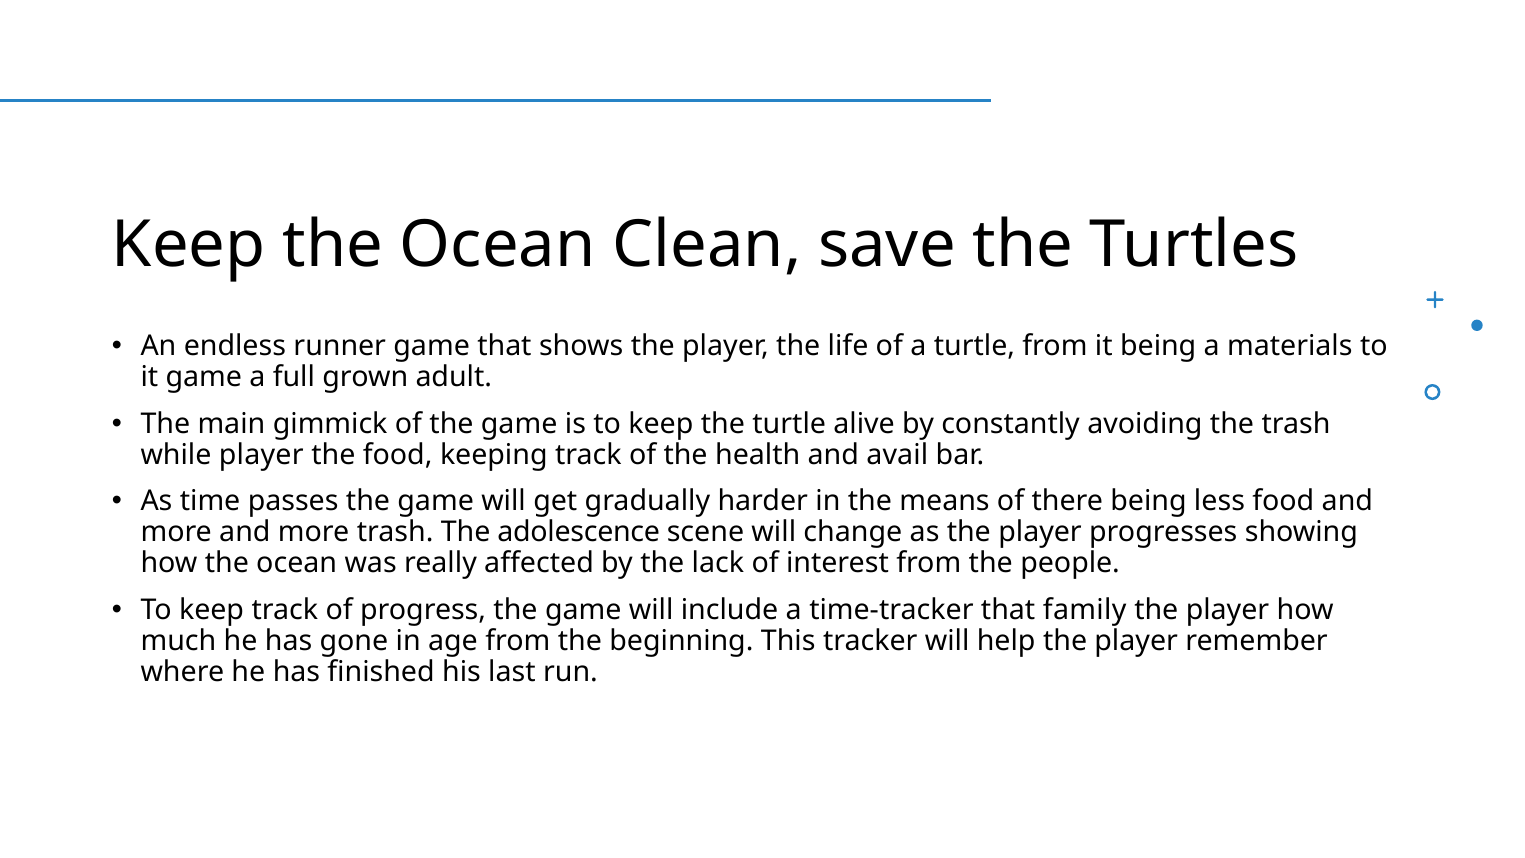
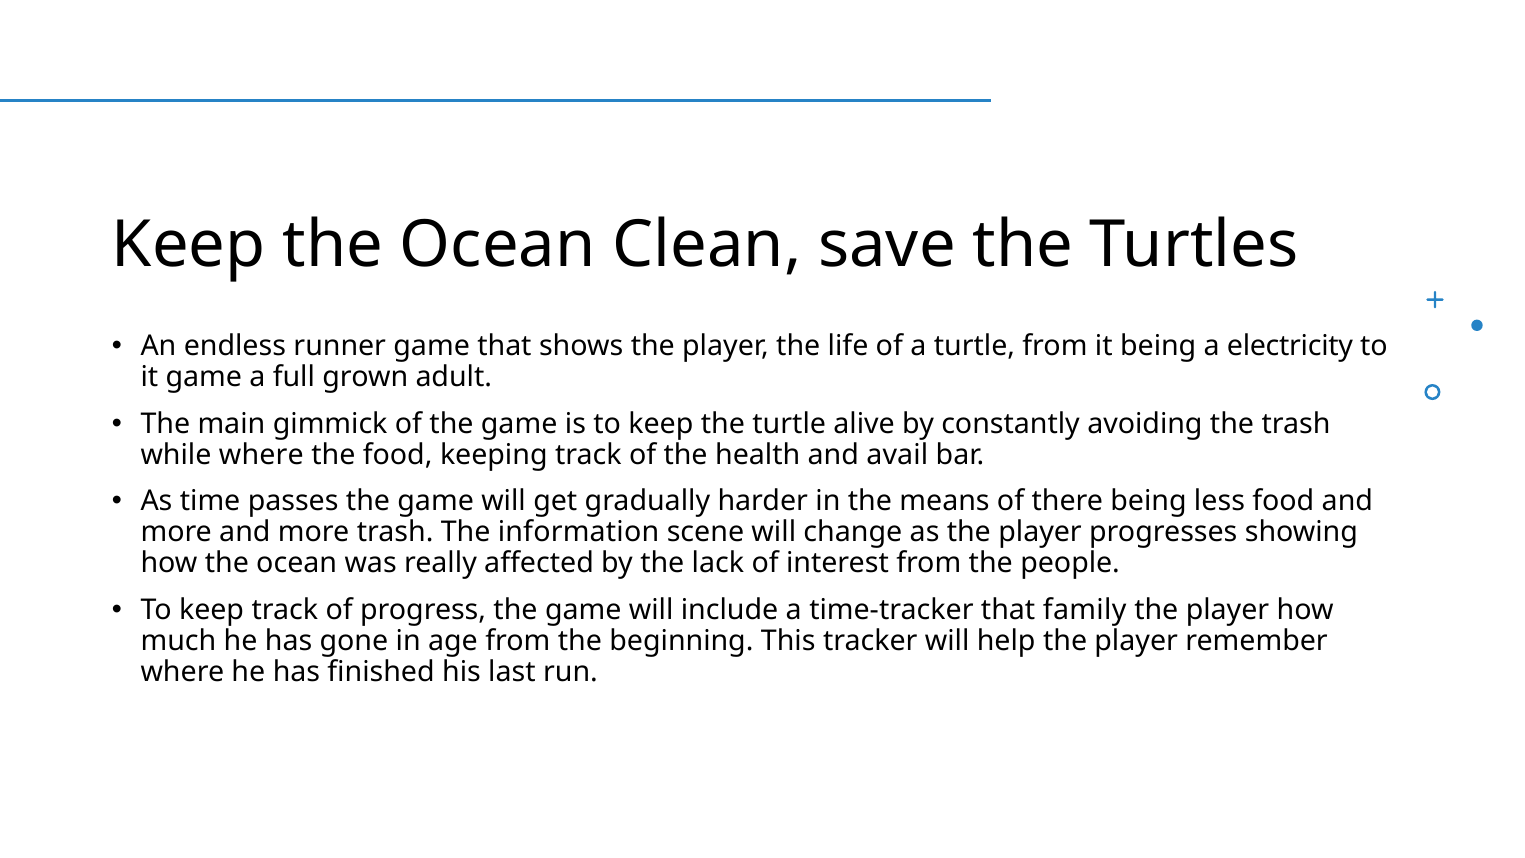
materials: materials -> electricity (1290, 346)
while player: player -> where (261, 455)
adolescence: adolescence -> information (578, 532)
